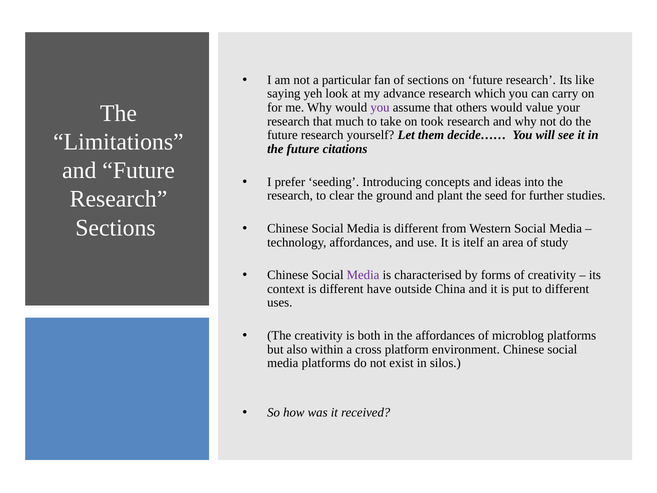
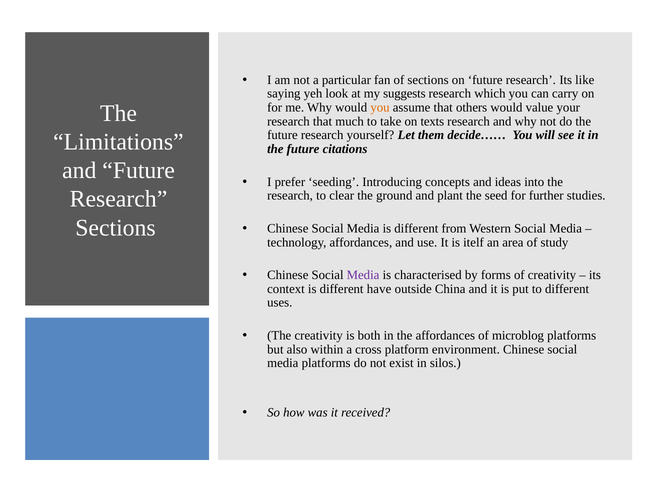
advance: advance -> suggests (404, 94)
you colour: purple -> orange (380, 107)
took: took -> texts (432, 121)
